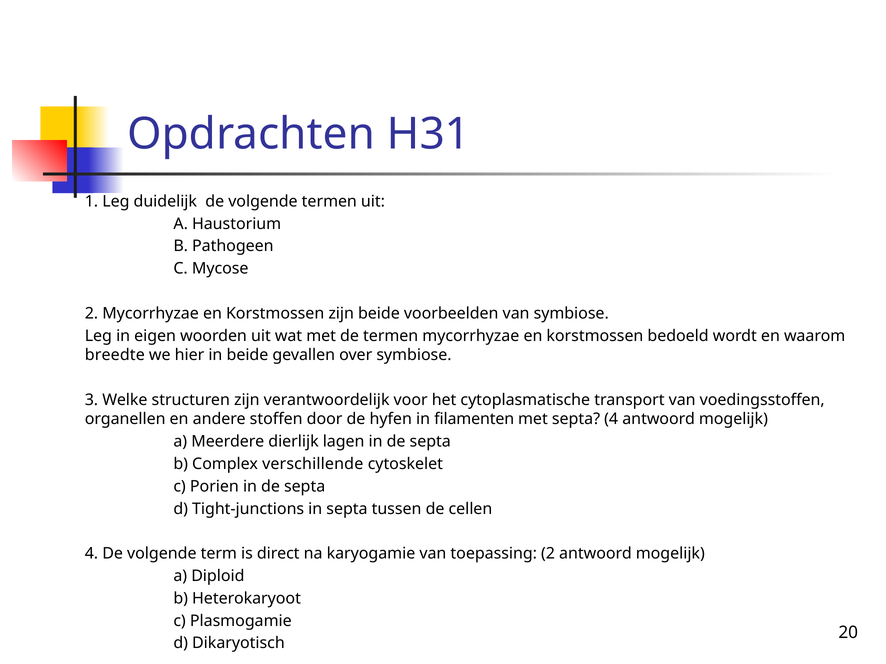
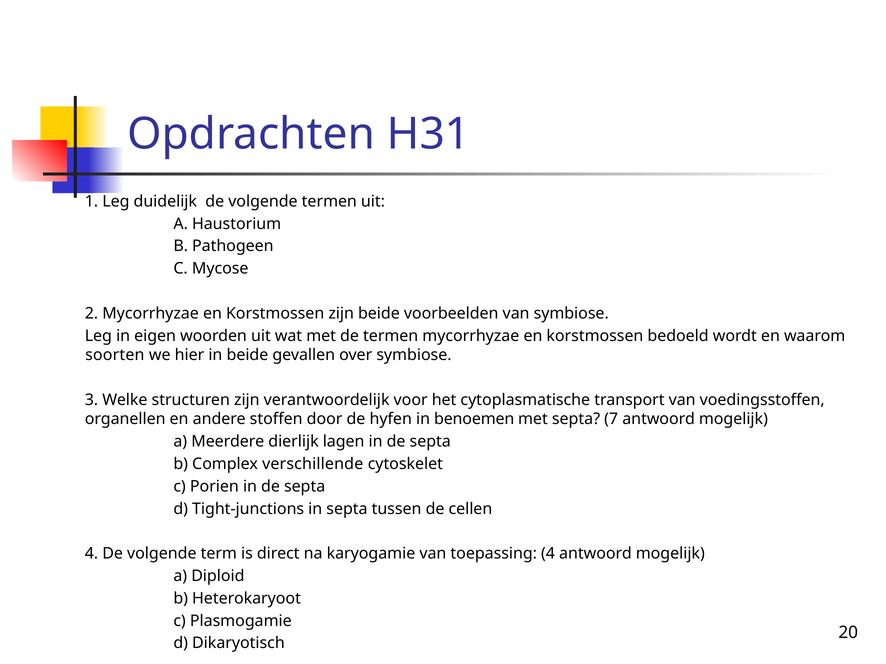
breedte: breedte -> soorten (115, 355)
filamenten: filamenten -> benoemen (474, 419)
septa 4: 4 -> 7 (611, 419)
toepassing 2: 2 -> 4 (548, 554)
